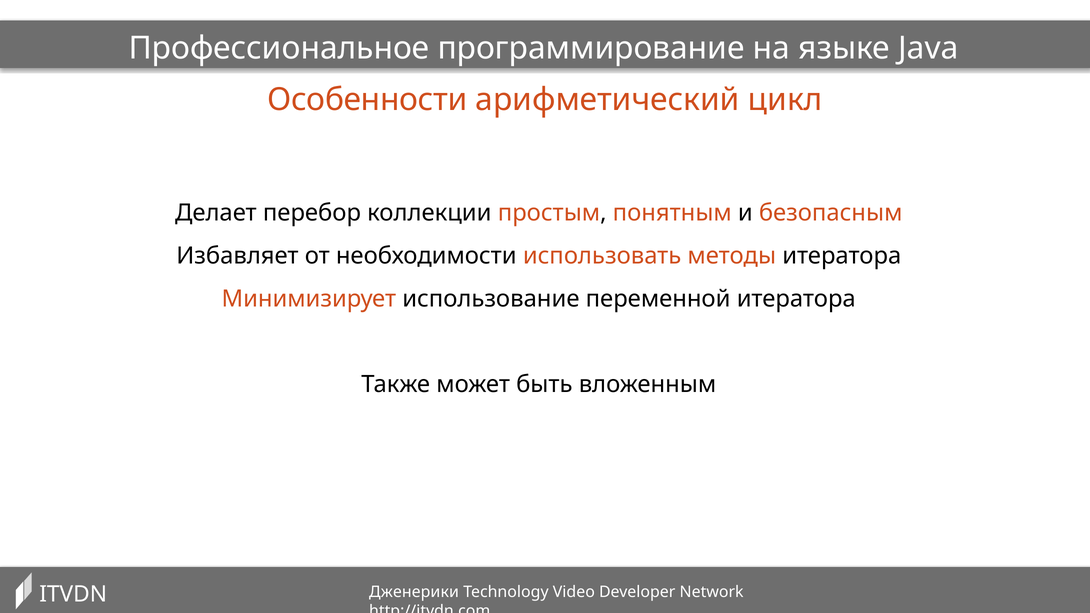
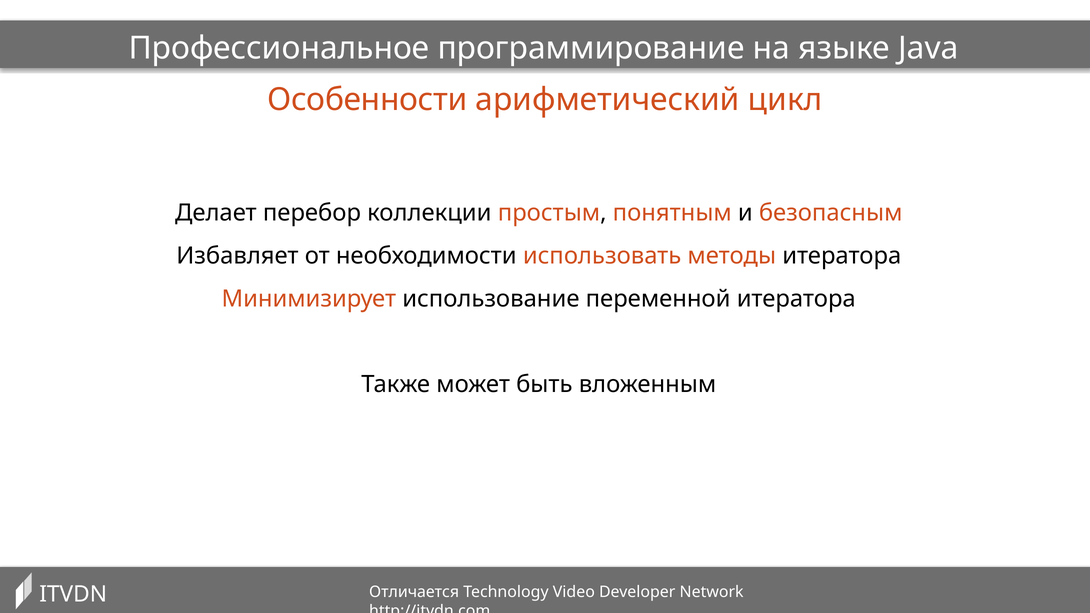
Дженерики: Дженерики -> Отличается (414, 592)
